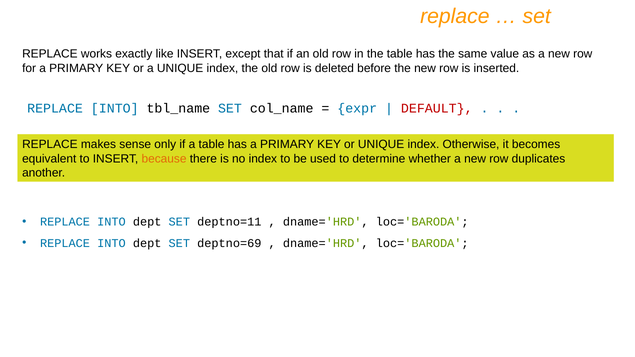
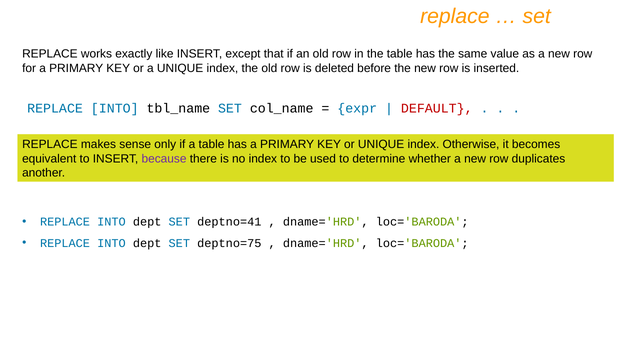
because colour: orange -> purple (164, 159)
deptno=11: deptno=11 -> deptno=41 (229, 222)
deptno=69: deptno=69 -> deptno=75 (229, 243)
